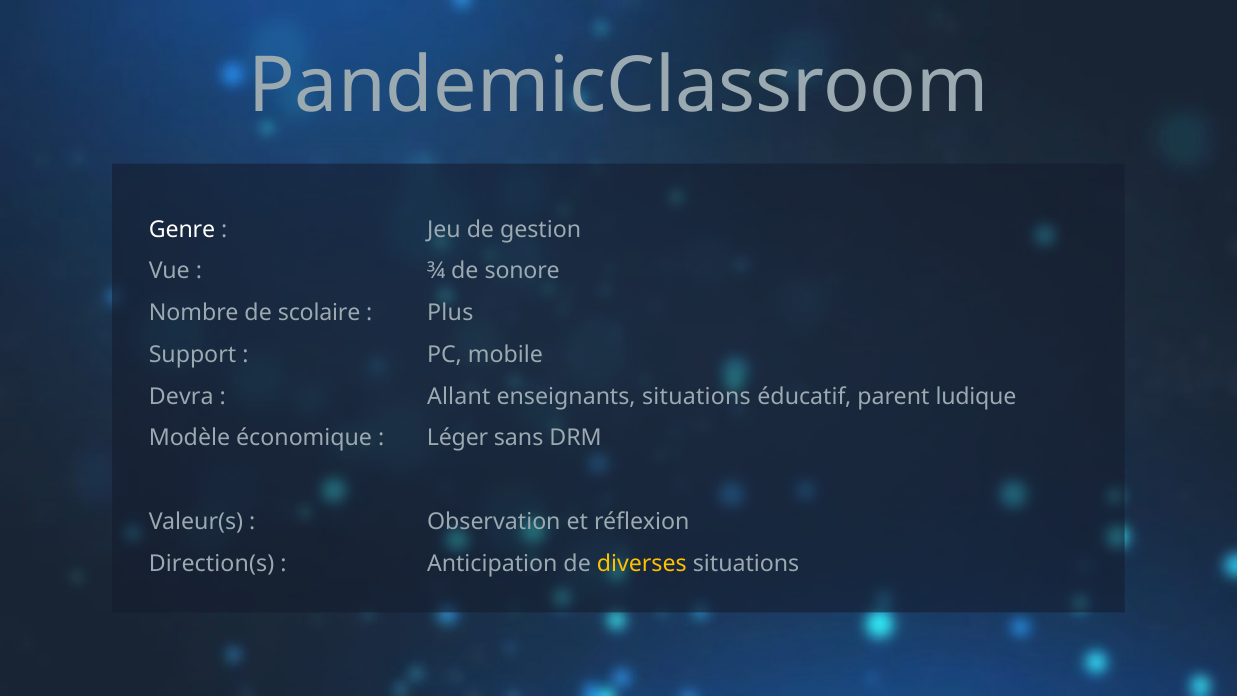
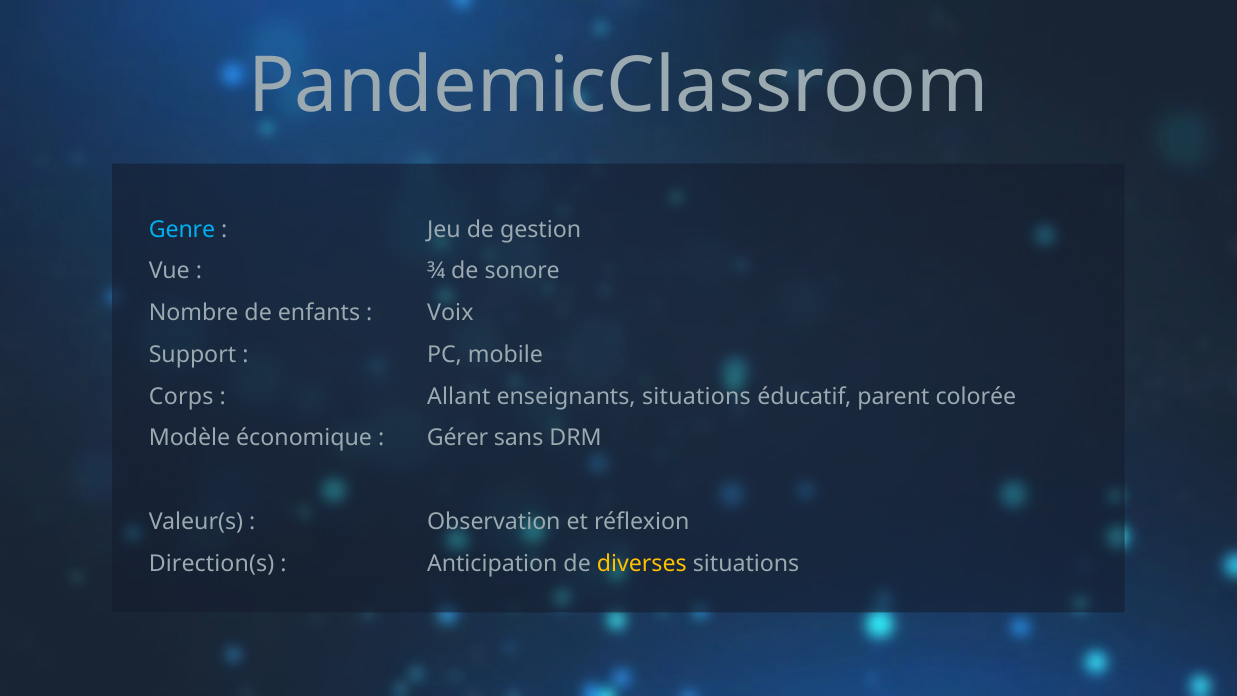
Genre colour: white -> light blue (182, 229)
scolaire: scolaire -> enfants (319, 313)
Plus: Plus -> Voix (450, 313)
Devra: Devra -> Corps (181, 396)
ludique: ludique -> colorée (976, 396)
Léger: Léger -> Gérer (458, 438)
